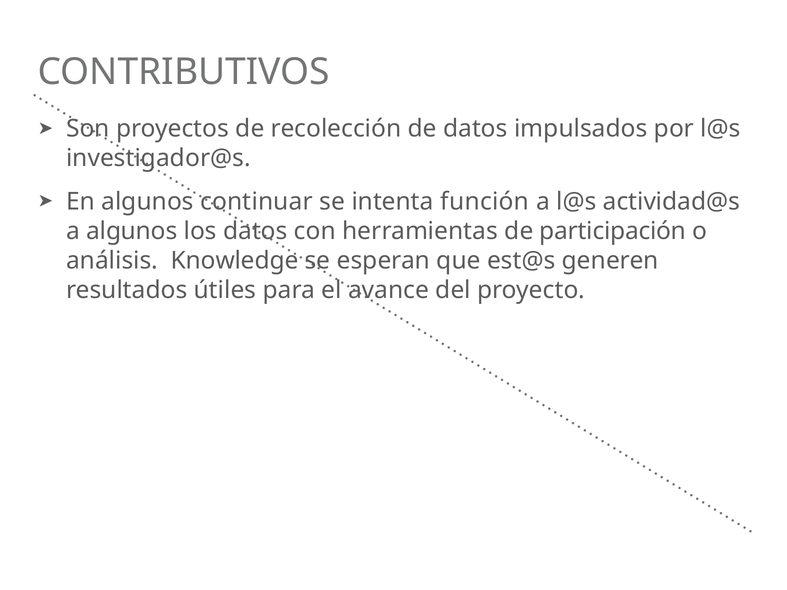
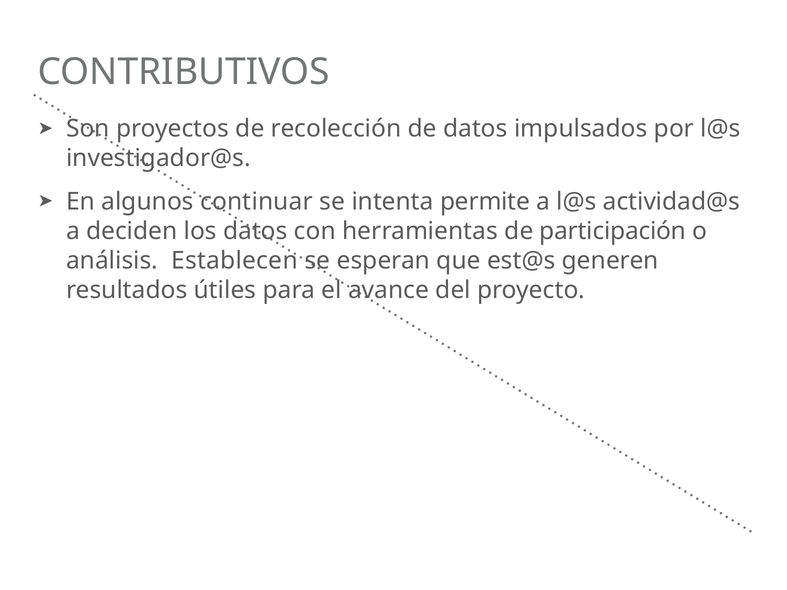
función: función -> permite (485, 202)
a algunos: algunos -> deciden (132, 231)
Knowledge: Knowledge -> Establecen (234, 261)
